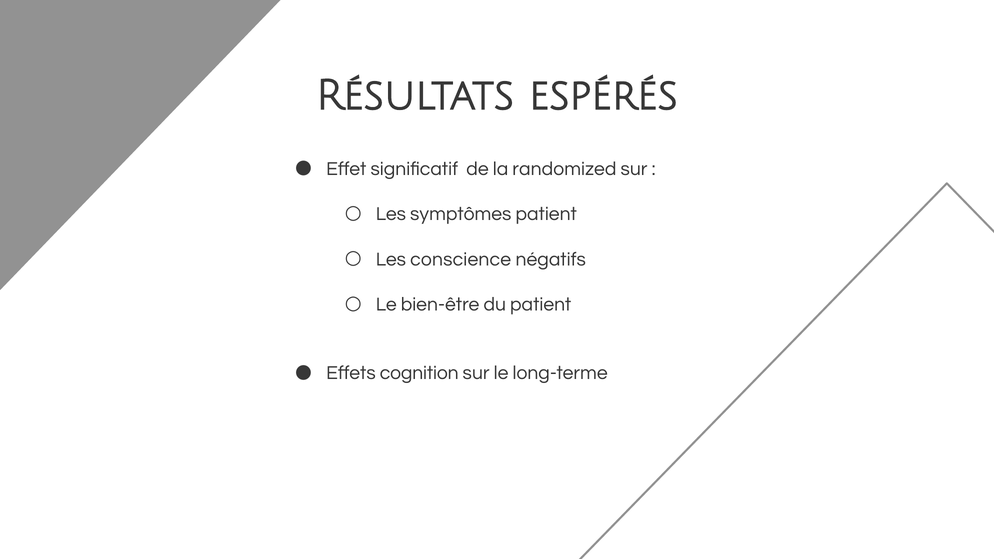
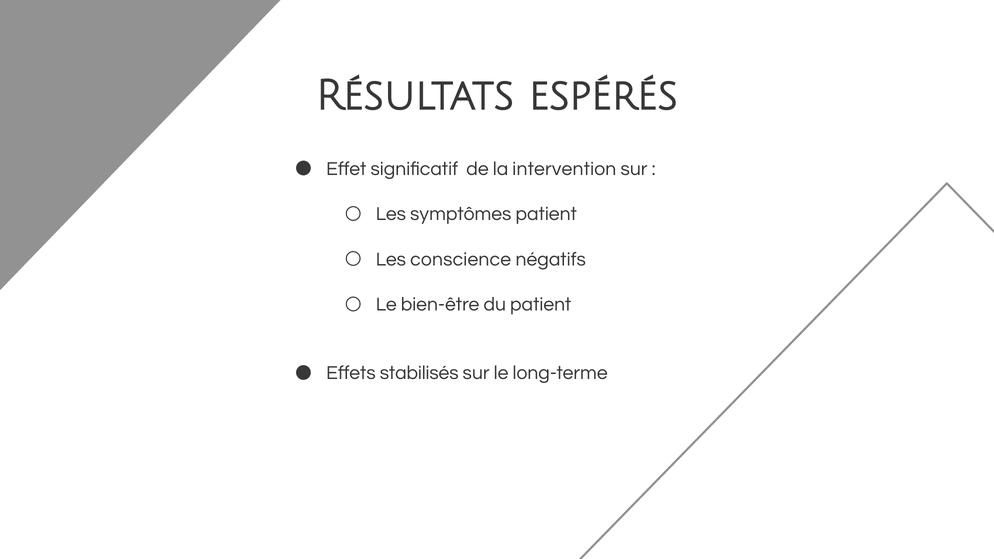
randomized: randomized -> intervention (564, 169)
cognition: cognition -> stabilisés (419, 373)
